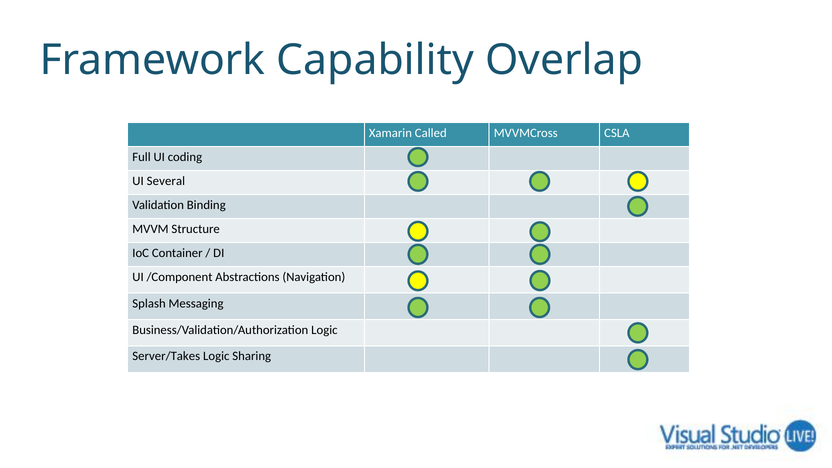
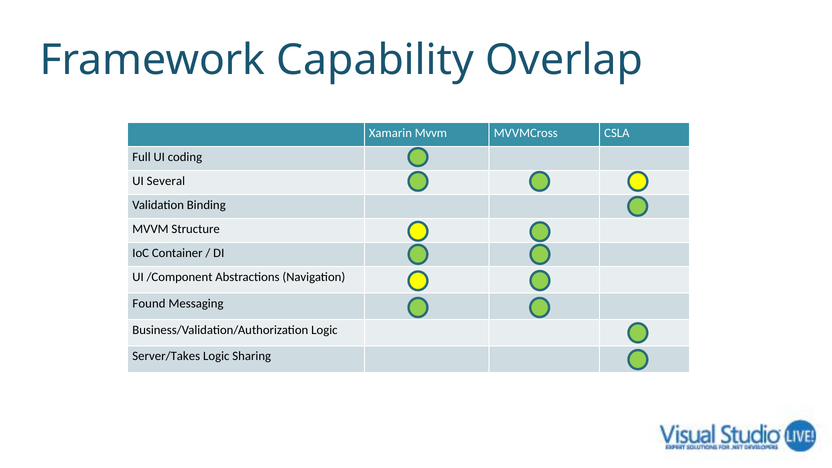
Xamarin Called: Called -> Mvvm (431, 133)
Splash: Splash -> Found (149, 303)
